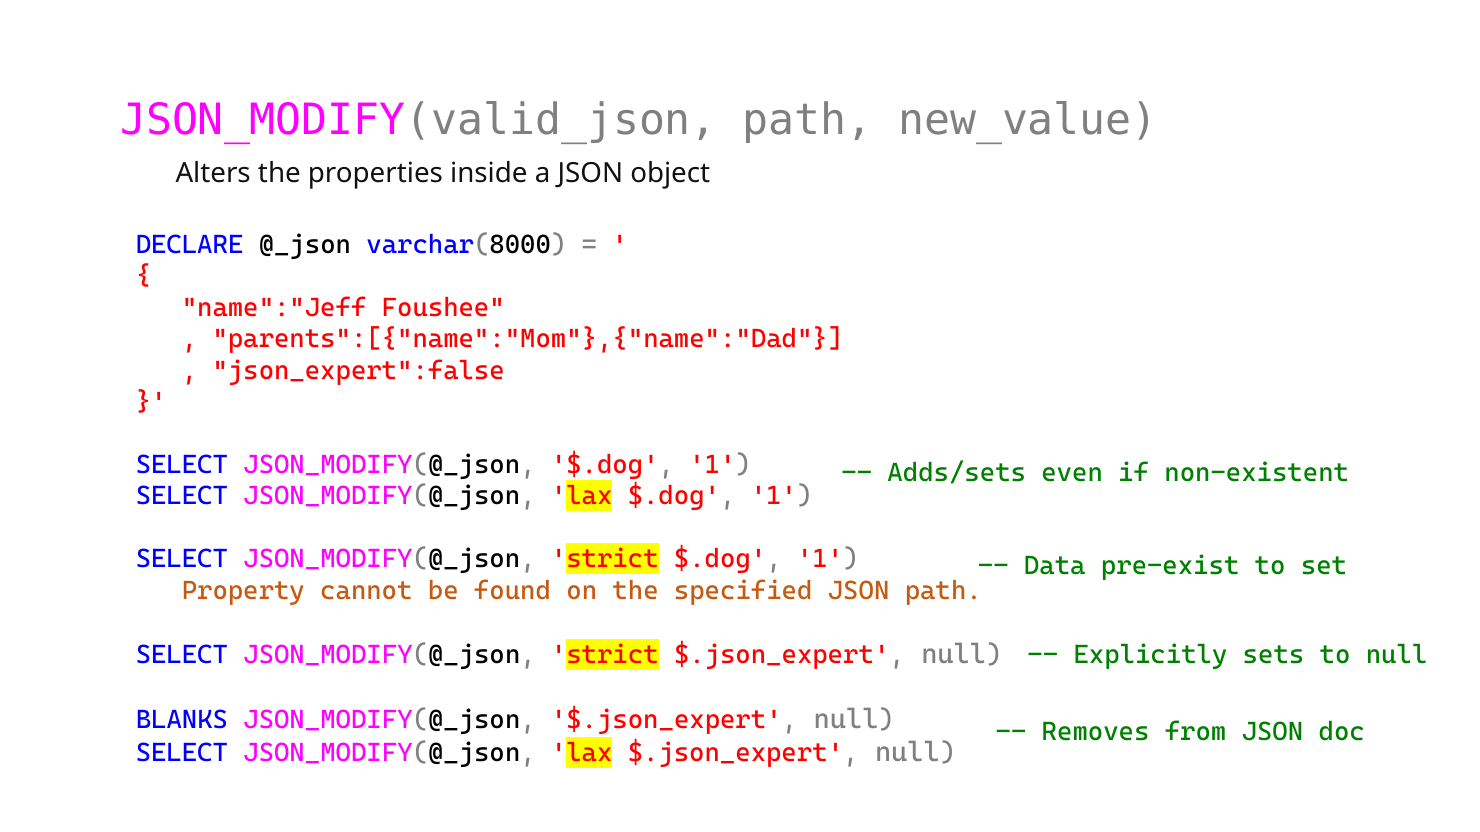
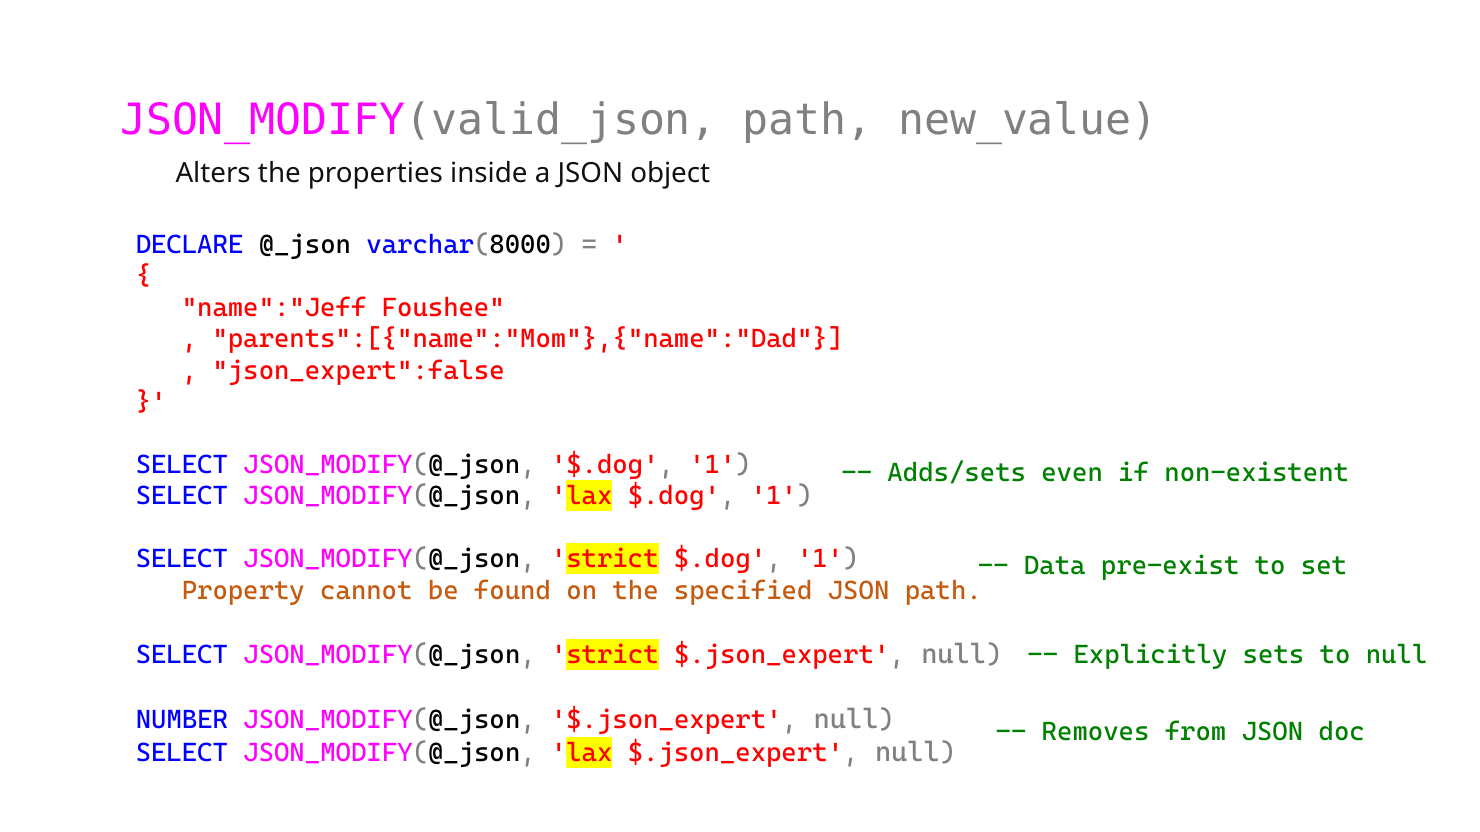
BLANKS: BLANKS -> NUMBER (182, 720)
